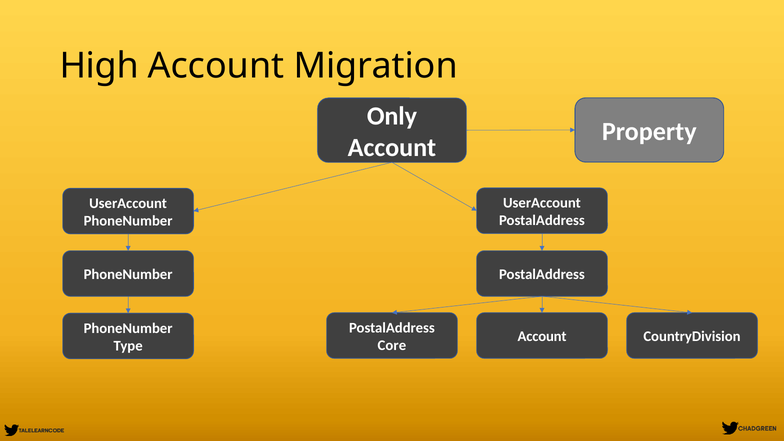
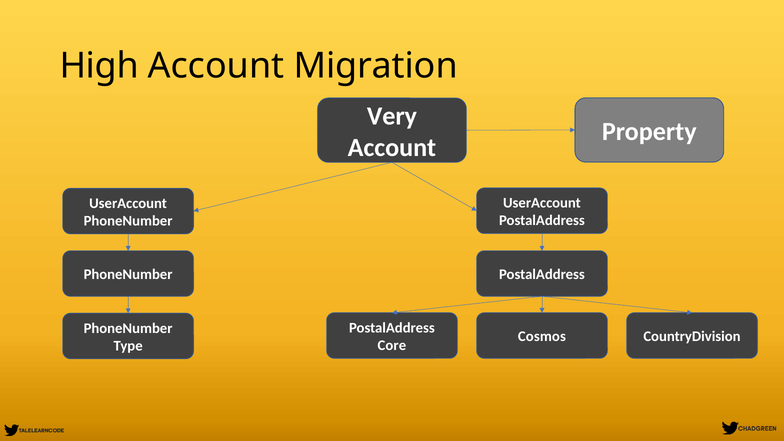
Only: Only -> Very (392, 116)
Account: Account -> Cosmos (542, 337)
